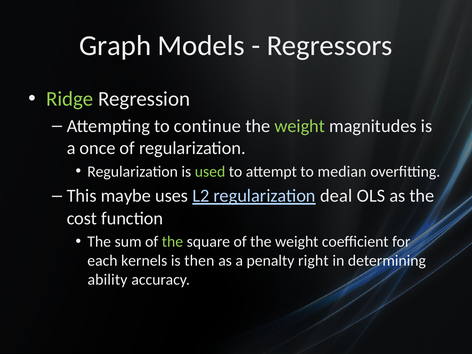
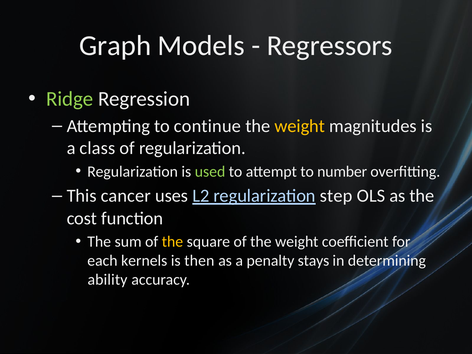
weight colour: light green -> yellow (300, 126)
once: once -> class (97, 148)
median: median -> number (342, 172)
maybe: maybe -> cancer (126, 196)
deal: deal -> step (336, 196)
the colour: light green -> yellow (172, 242)
right: right -> stays (314, 261)
